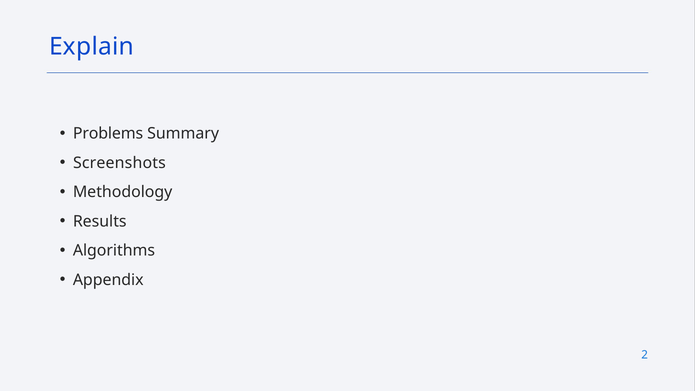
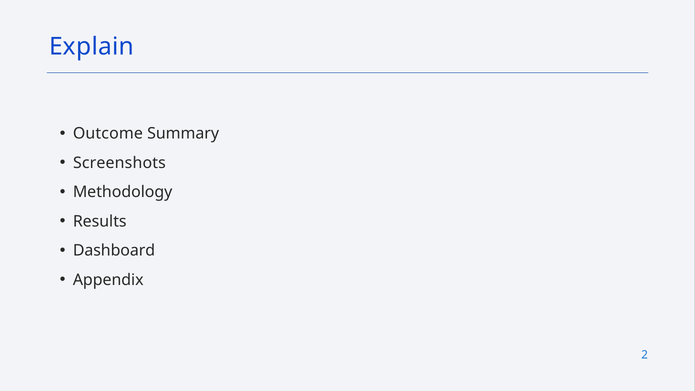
Problems: Problems -> Outcome (108, 134)
Algorithms: Algorithms -> Dashboard (114, 251)
